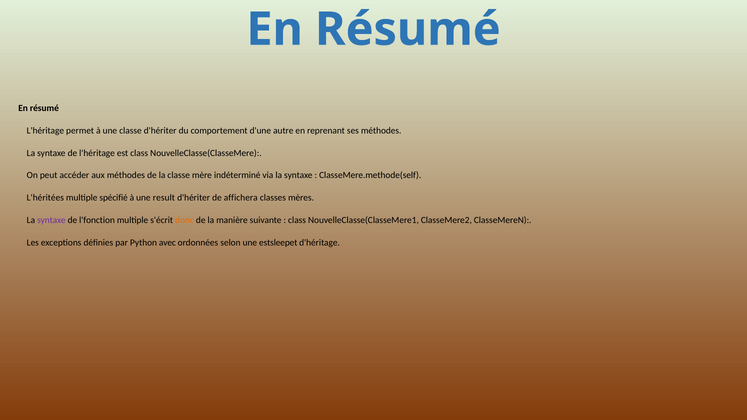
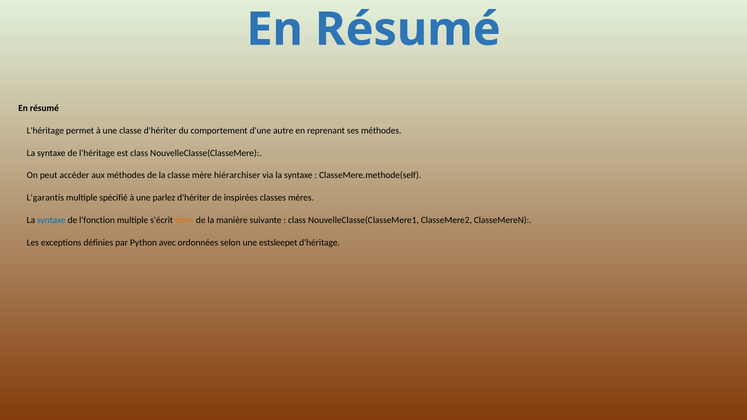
indéterminé: indéterminé -> hiérarchiser (237, 175)
L'héritées: L'héritées -> L'garantis (45, 198)
result: result -> parlez (164, 198)
affichera: affichera -> inspirées (241, 198)
syntaxe colour: purple -> blue (51, 220)
